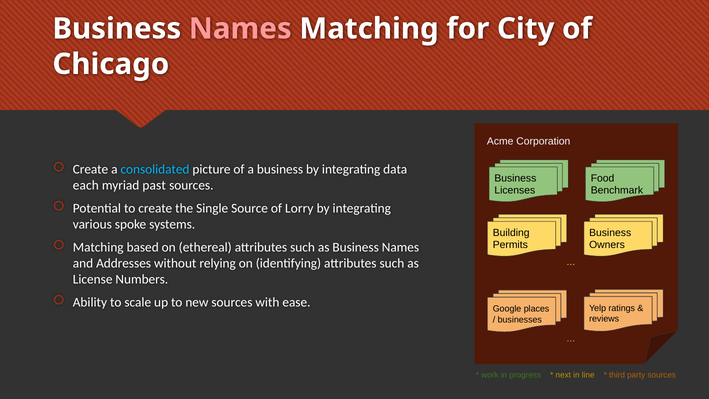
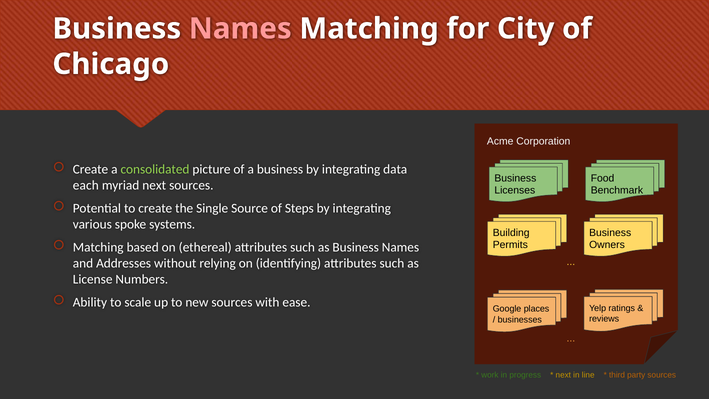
consolidated colour: light blue -> light green (155, 169)
myriad past: past -> next (154, 185)
Lorry: Lorry -> Steps (299, 208)
